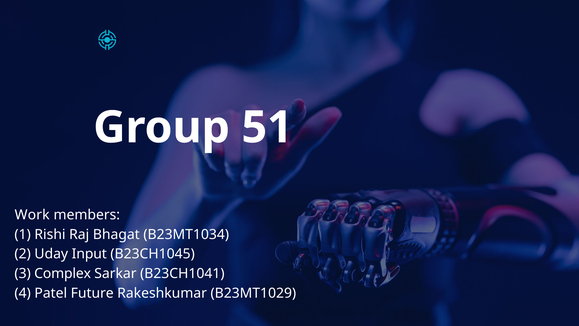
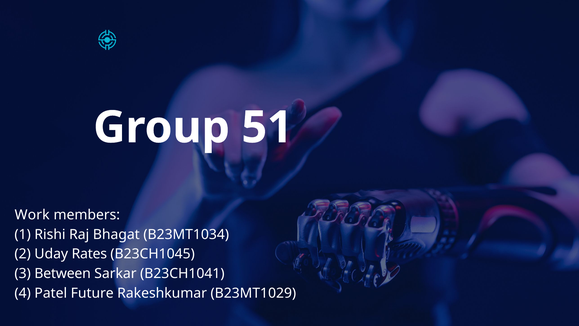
Input: Input -> Rates (89, 254)
Complex: Complex -> Between (63, 273)
